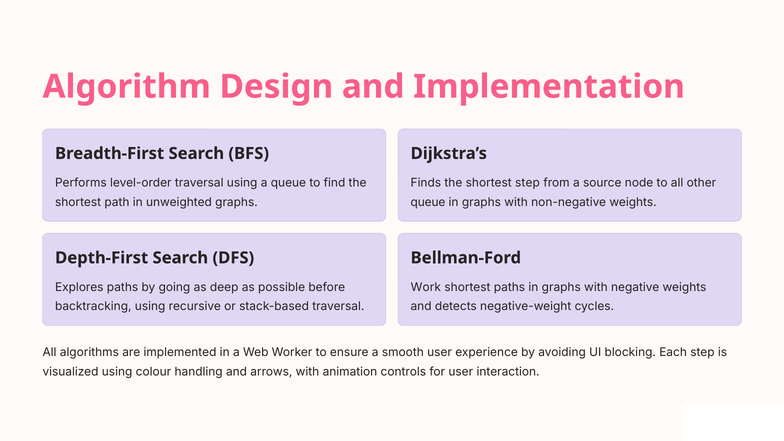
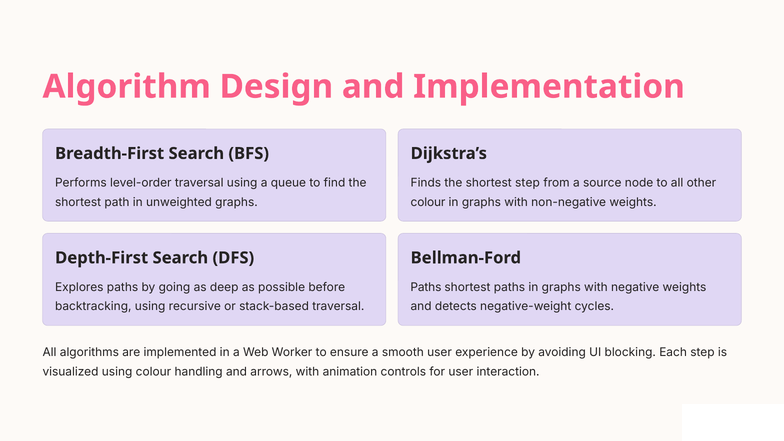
queue: queue -> colour (428, 202)
Work: Work -> Paths (426, 287)
